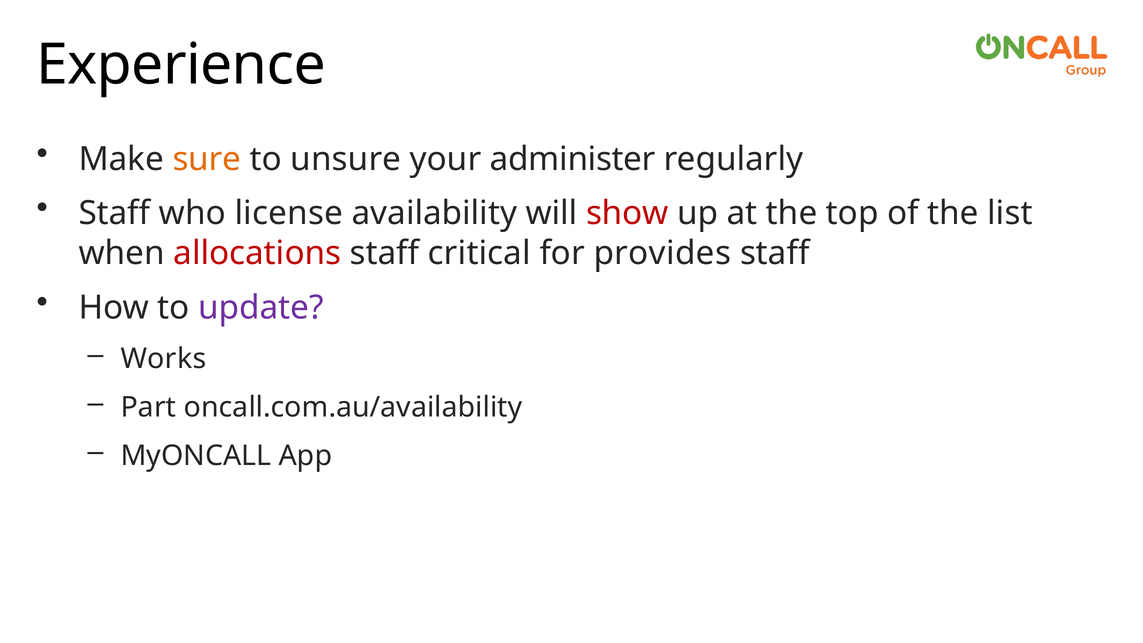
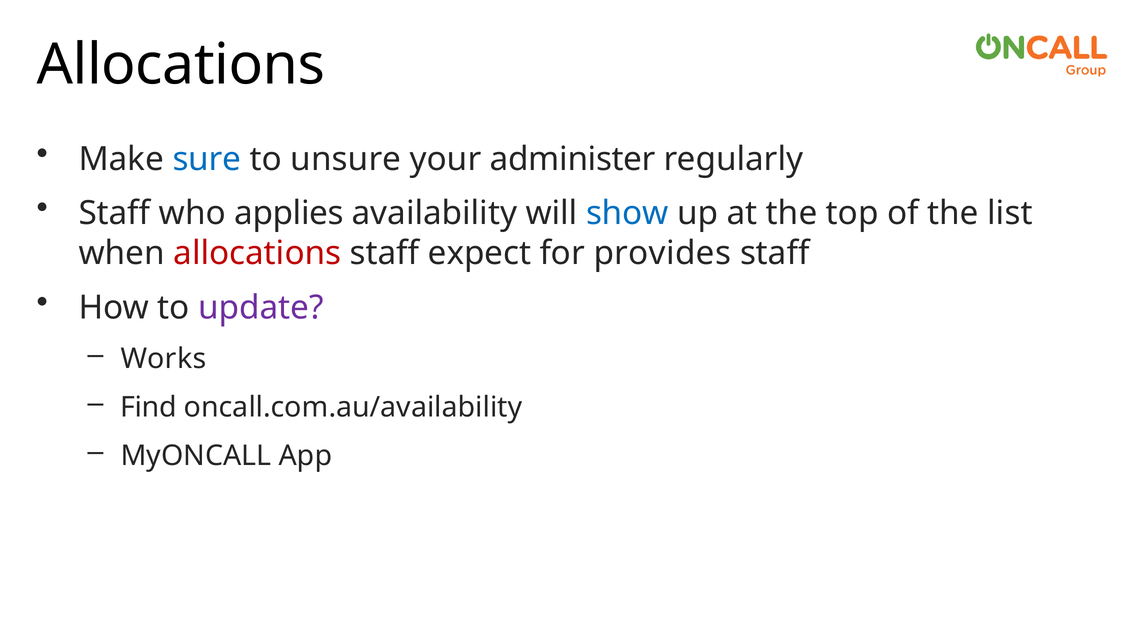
Experience: Experience -> Allocations (181, 65)
sure colour: orange -> blue (207, 159)
license: license -> applies (289, 213)
show colour: red -> blue (627, 213)
critical: critical -> expect (479, 253)
Part: Part -> Find (149, 407)
